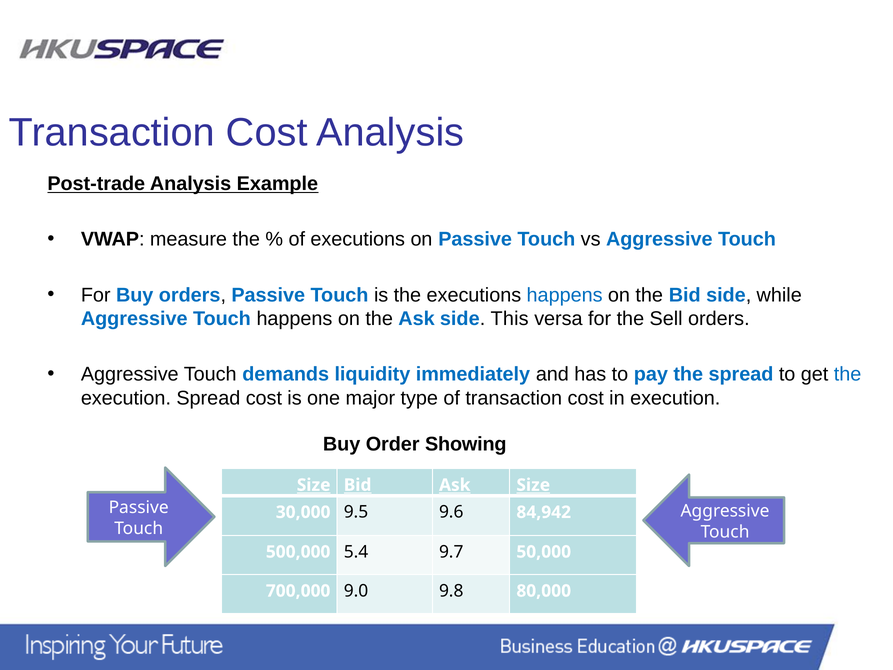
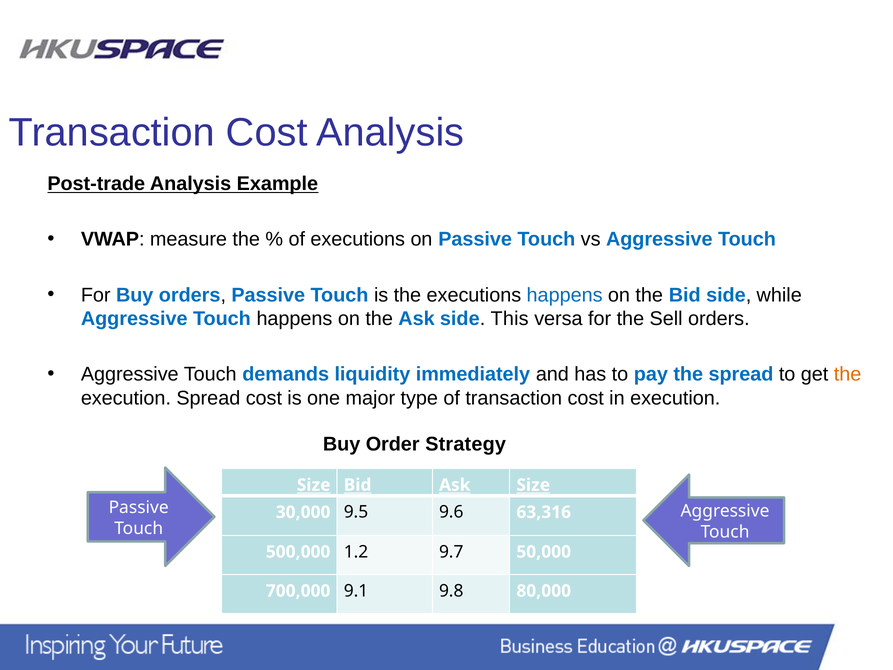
the colour: blue -> orange (848, 374)
Showing: Showing -> Strategy (466, 444)
84,942: 84,942 -> 63,316 (544, 512)
5.4: 5.4 -> 1.2 (356, 552)
9.0: 9.0 -> 9.1 (356, 591)
